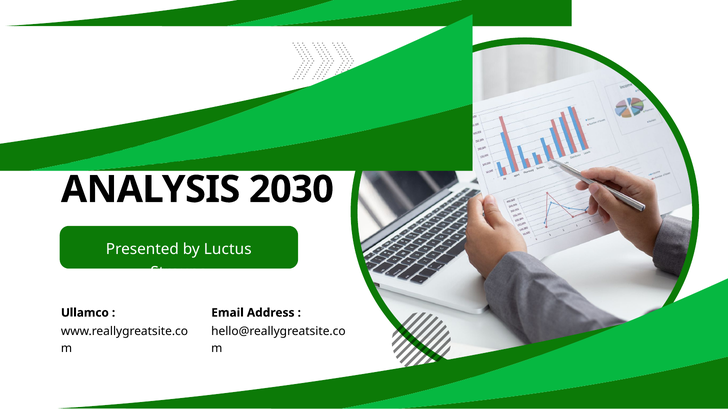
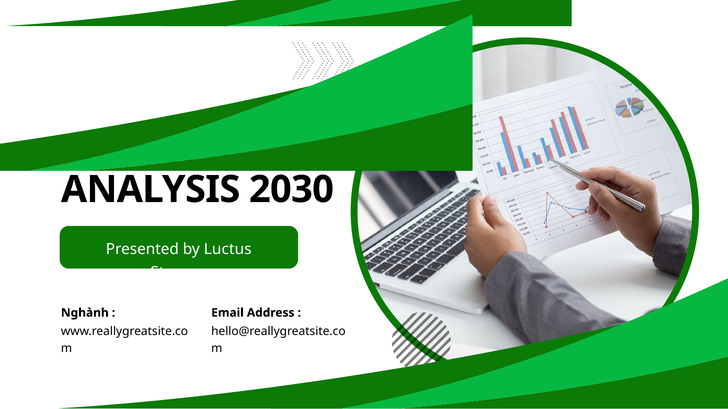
Ullamco: Ullamco -> Nghành (85, 313)
